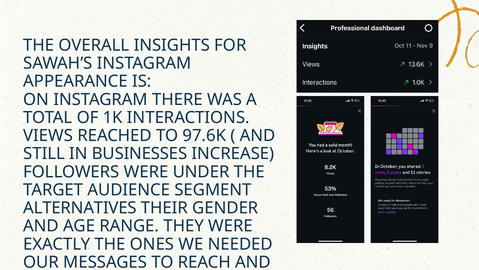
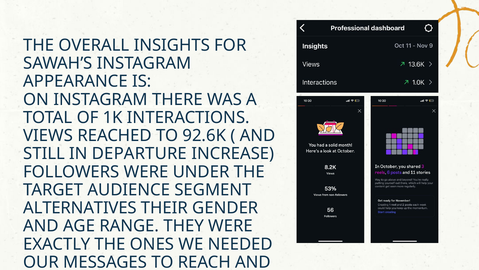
97.6K: 97.6K -> 92.6K (204, 135)
BUSINESSES: BUSINESSES -> DEPARTURE (139, 153)
